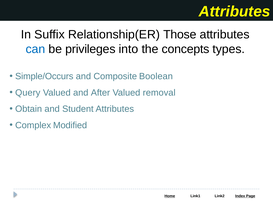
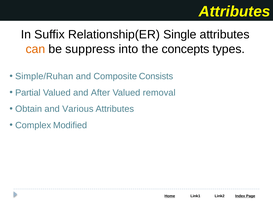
Those: Those -> Single (180, 35)
can colour: blue -> orange (35, 49)
privileges: privileges -> suppress (90, 49)
Simple/Occurs: Simple/Occurs -> Simple/Ruhan (44, 77)
Boolean: Boolean -> Consists (156, 77)
Query: Query -> Partial (28, 93)
Student: Student -> Various (78, 109)
